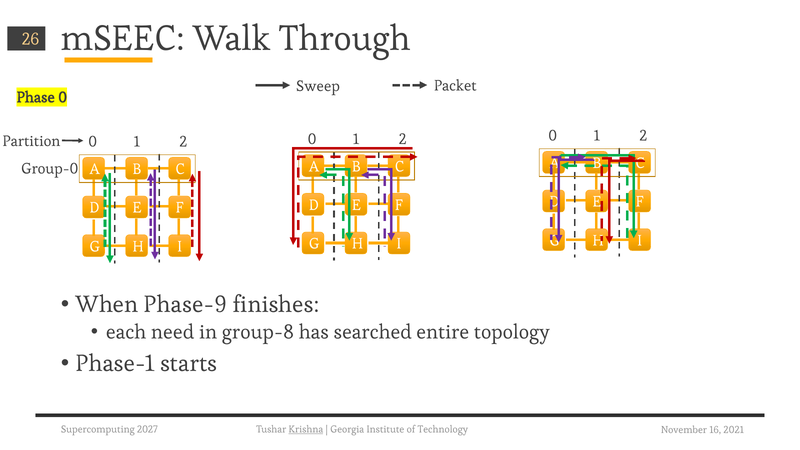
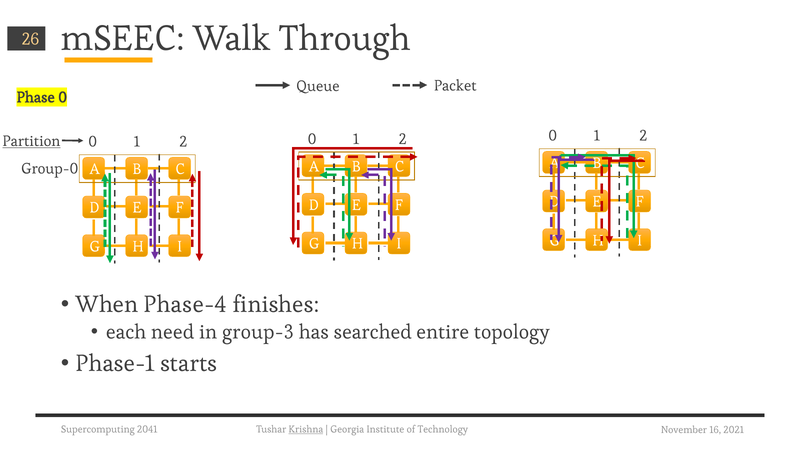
Sweep: Sweep -> Queue (318, 86)
Partition underline: none -> present (31, 141)
Phase-9: Phase-9 -> Phase-4 (185, 304)
group-8: group-8 -> group-3 (258, 332)
2027: 2027 -> 2041 (147, 429)
